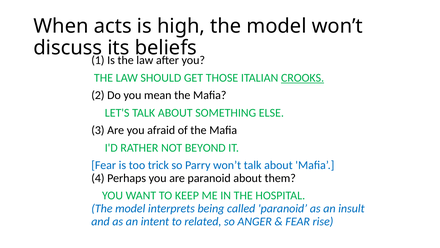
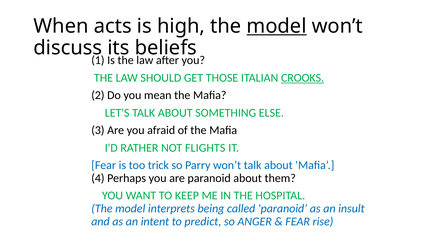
model underline: none -> present (277, 26)
BEYOND: BEYOND -> FLIGHTS (205, 148)
related: related -> predict (203, 221)
